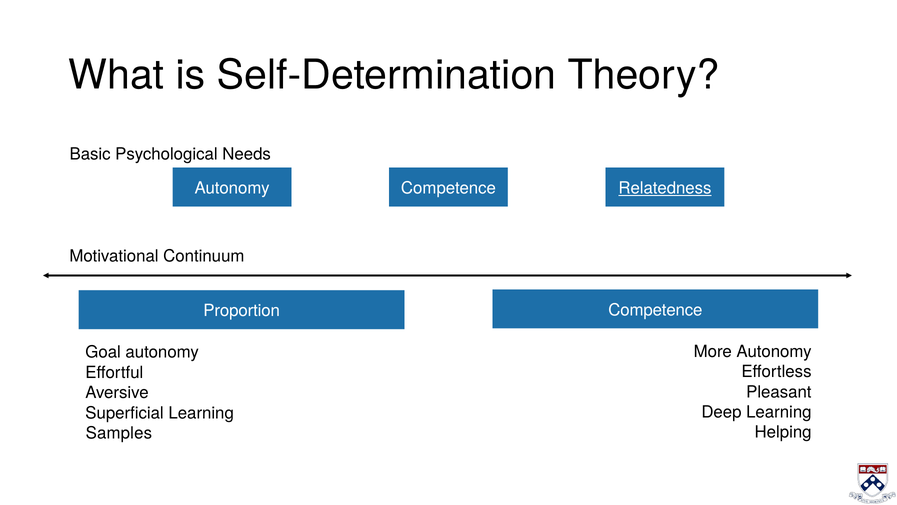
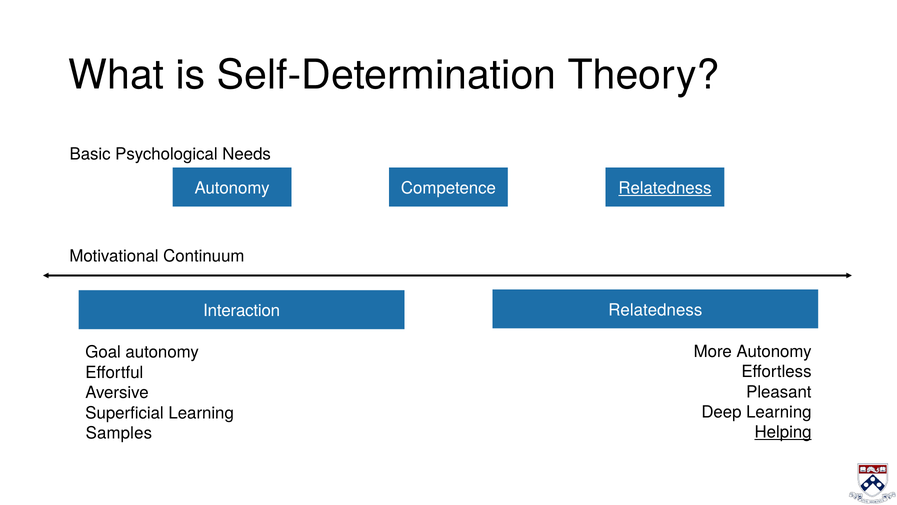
Competence: Competence -> Relatedness (655, 310)
Proportion: Proportion -> Interaction (242, 311)
Helping underline: none -> present (783, 432)
